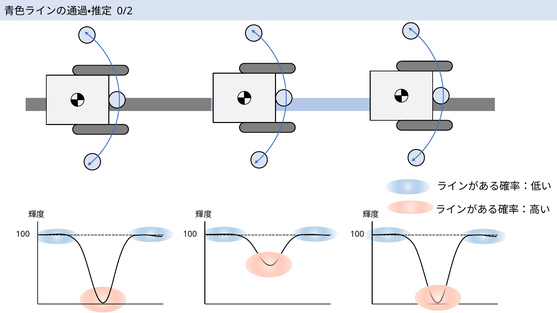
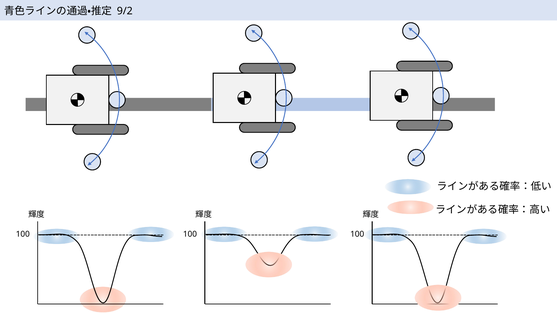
0/2: 0/2 -> 9/2 (125, 11)
